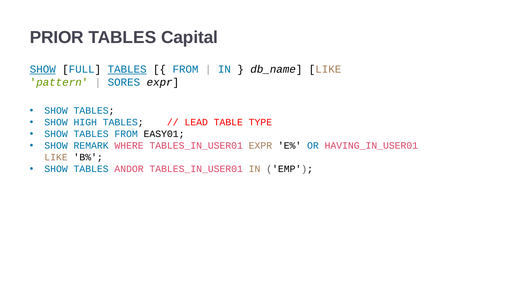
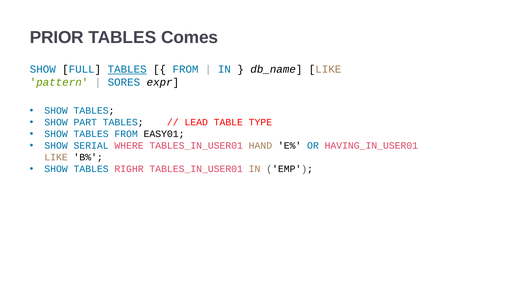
Capital: Capital -> Comes (190, 38)
SHOW underline: present -> none (43, 69)
HIGH: HIGH -> PART (85, 122)
REMARK: REMARK -> SERIAL (91, 146)
TABLES_IN_USER01 EXPR: EXPR -> HAND (260, 146)
ANDOR: ANDOR -> RIGHR (129, 169)
